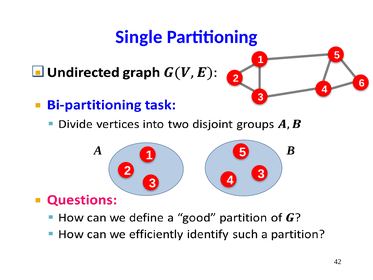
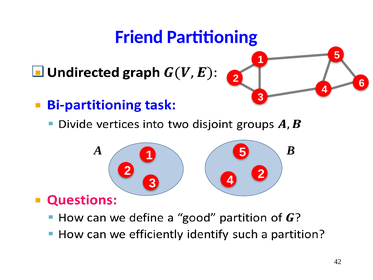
Single: Single -> Friend (139, 37)
4 3: 3 -> 2 (261, 174)
